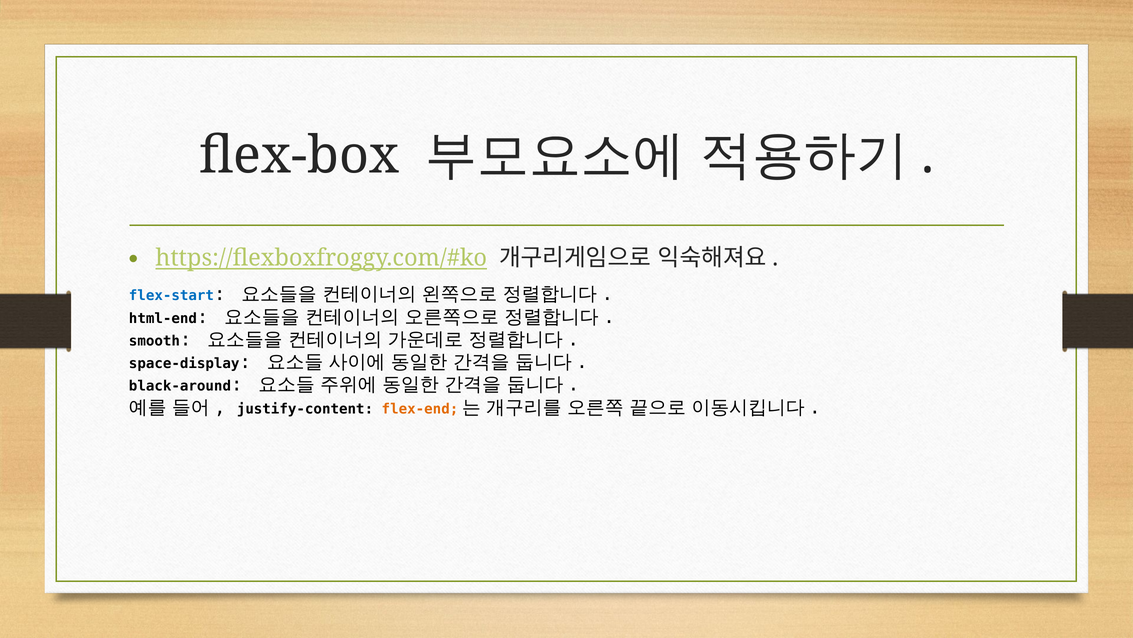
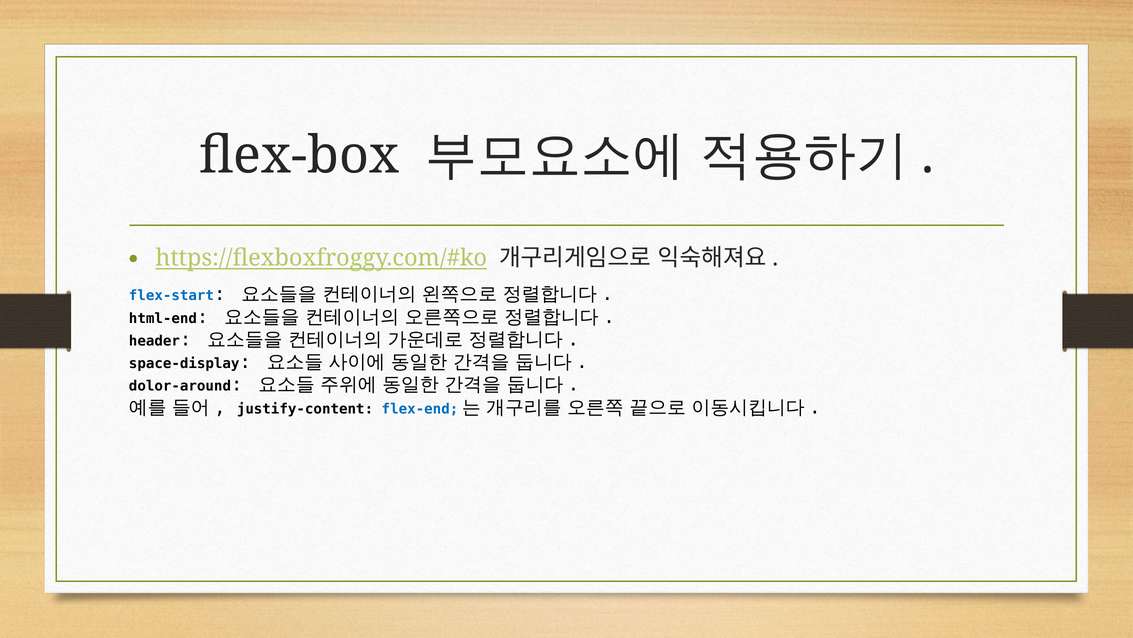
smooth: smooth -> header (154, 341)
black-around: black-around -> dolor-around (180, 386)
flex-end colour: orange -> blue (420, 408)
